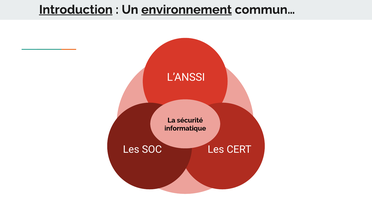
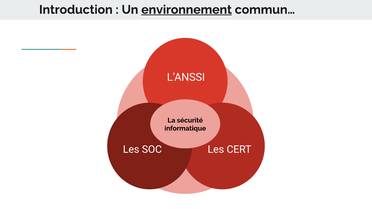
Introduction underline: present -> none (76, 10)
